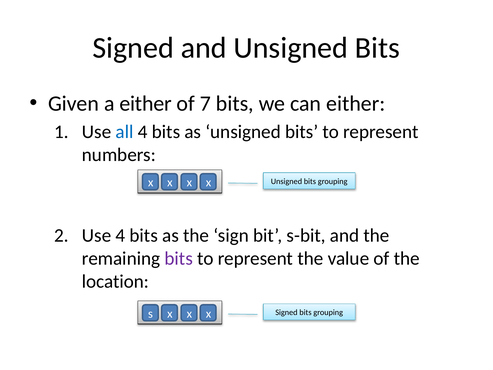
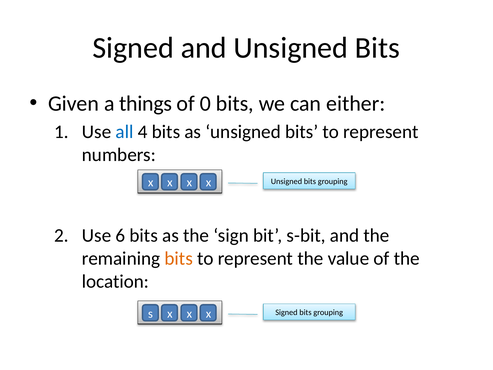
a either: either -> things (146, 103)
7: 7 -> 0 (205, 103)
Use 4: 4 -> 6 (120, 235)
bits colour: purple -> orange (179, 258)
